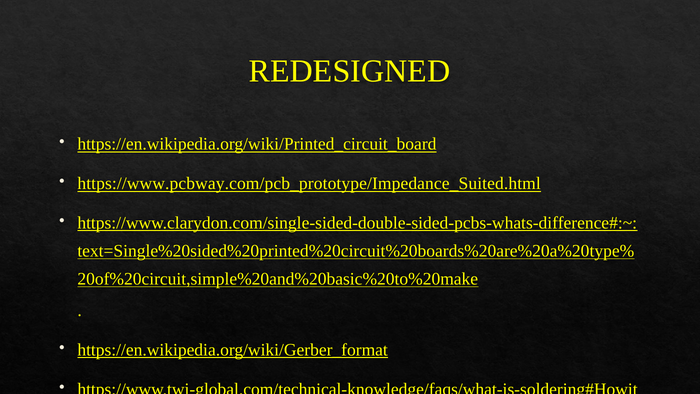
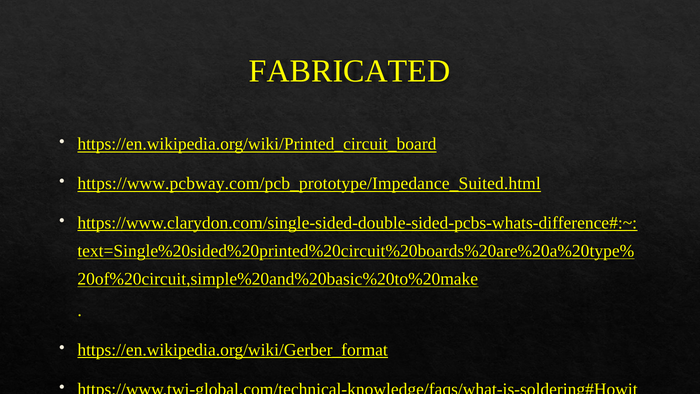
REDESIGNED: REDESIGNED -> FABRICATED (350, 71)
